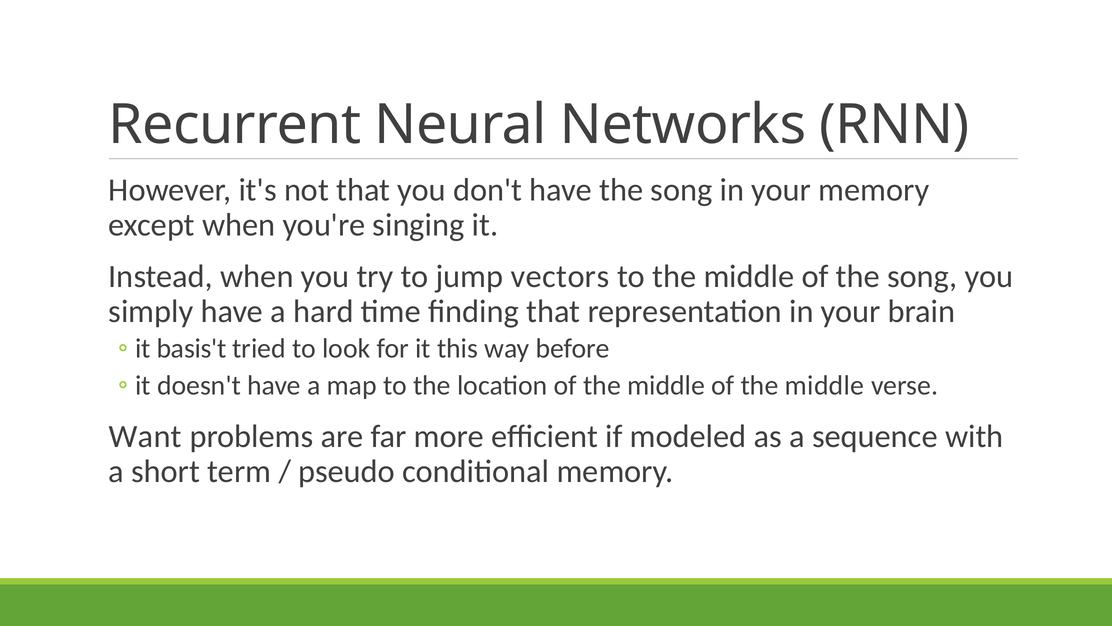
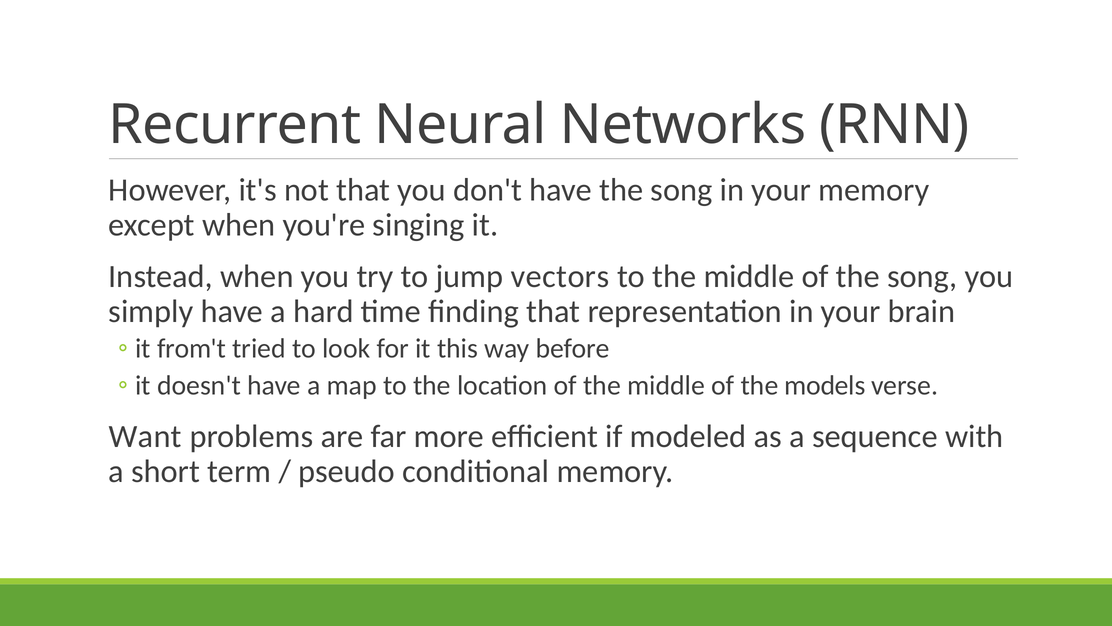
basis't: basis't -> from't (192, 348)
middle of the middle: middle -> models (825, 385)
